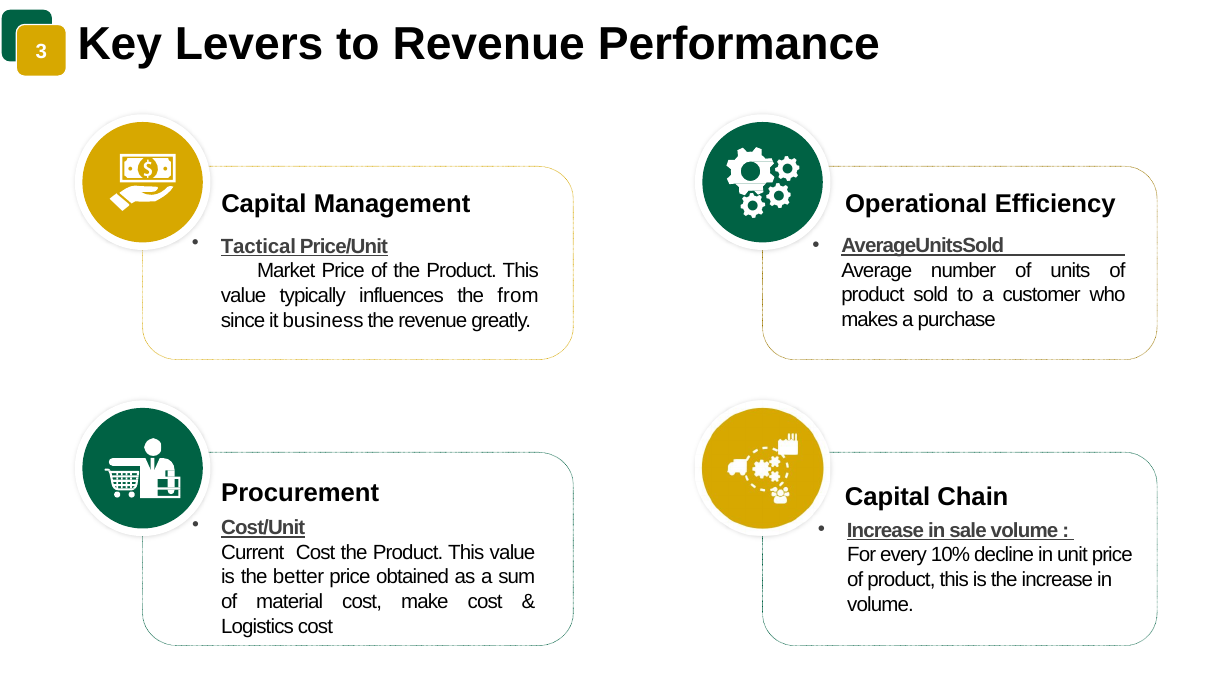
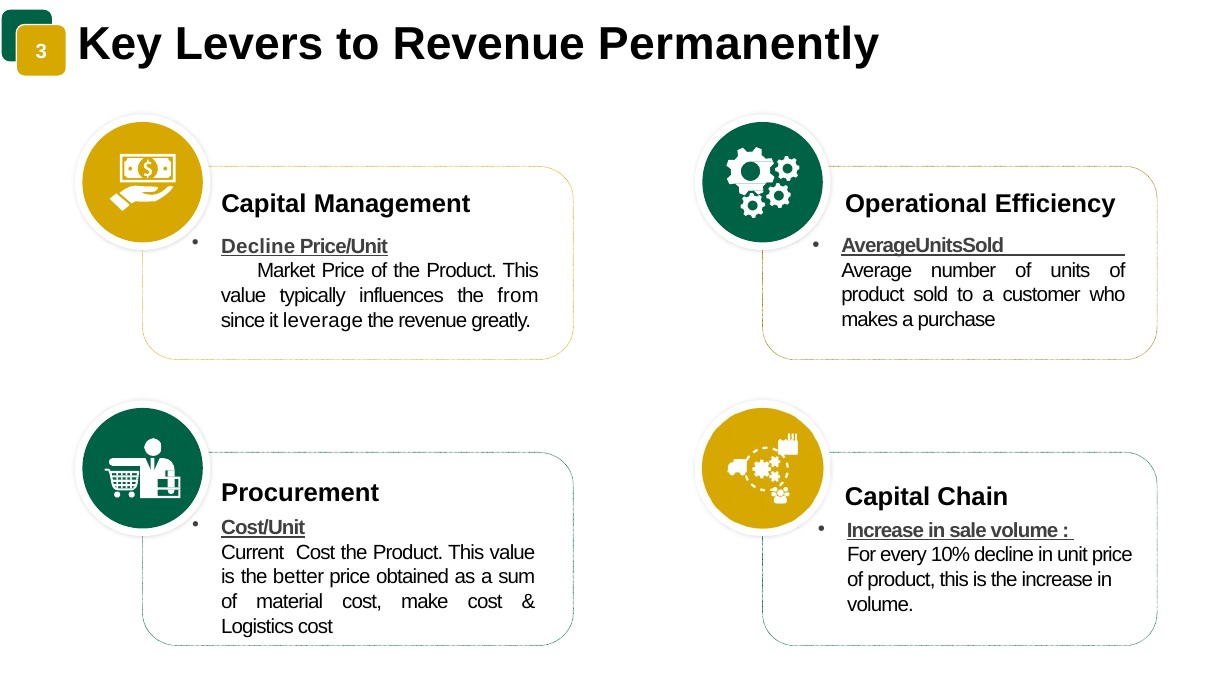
Performance: Performance -> Permanently (739, 45)
Tactical: Tactical -> Decline (258, 247)
business: business -> leverage (323, 320)
